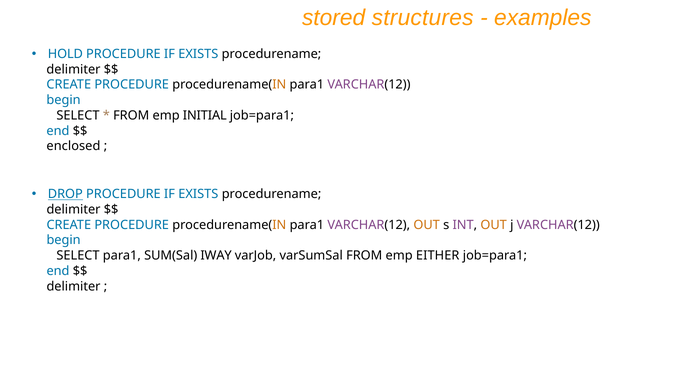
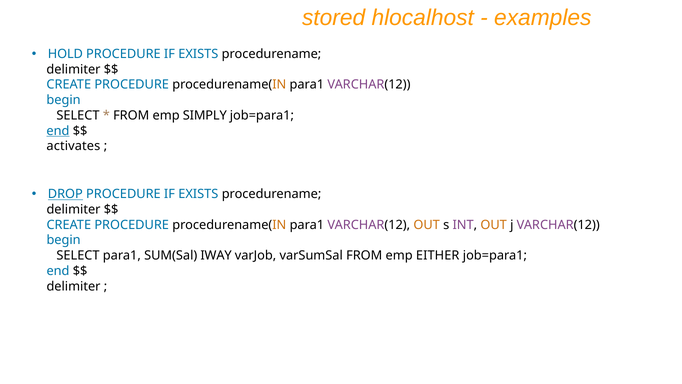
structures: structures -> hlocalhost (423, 18)
INITIAL: INITIAL -> SIMPLY (205, 115)
end underline: none -> present (58, 131)
enclosed: enclosed -> activates (73, 146)
